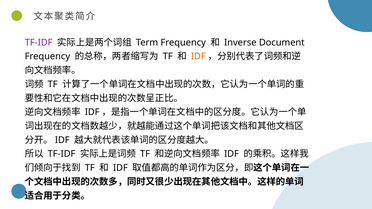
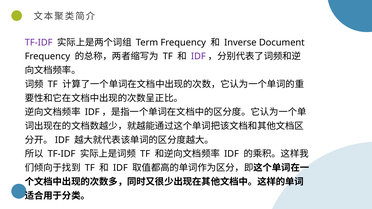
IDF colour: orange -> purple (198, 56)
